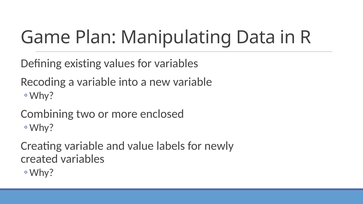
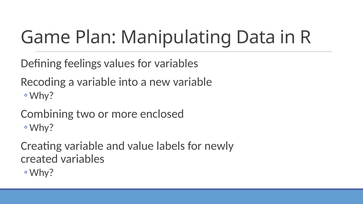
existing: existing -> feelings (83, 64)
